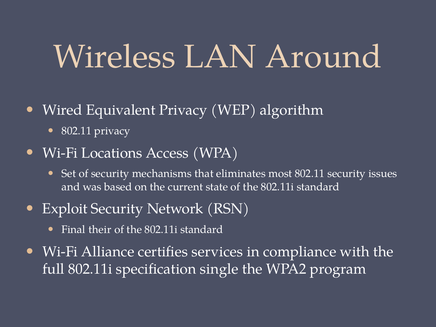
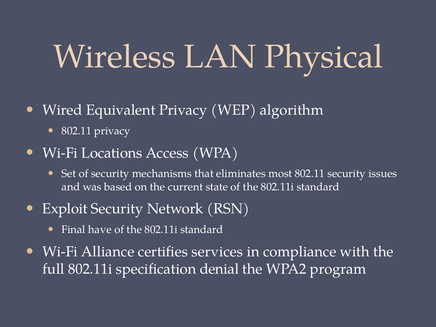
Around: Around -> Physical (324, 57)
their: their -> have (100, 230)
single: single -> denial (219, 269)
